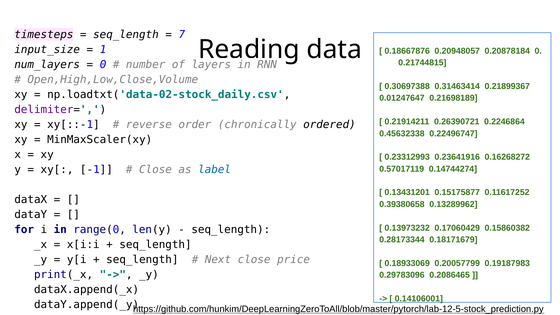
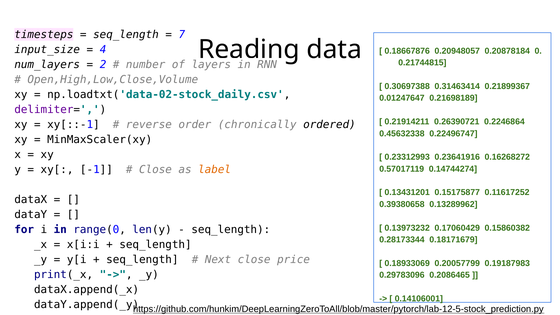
1: 1 -> 4 (103, 49)
0: 0 -> 2 (103, 65)
label colour: blue -> orange (215, 170)
